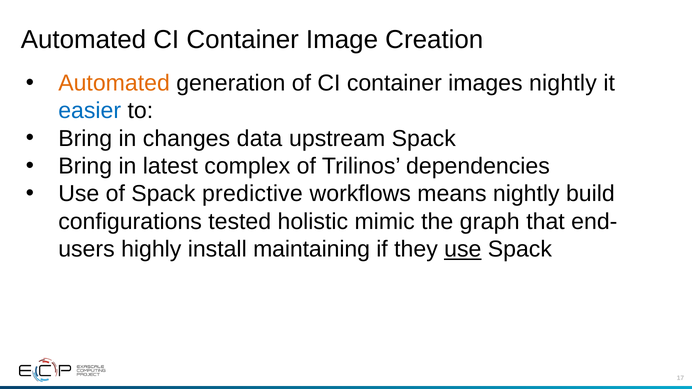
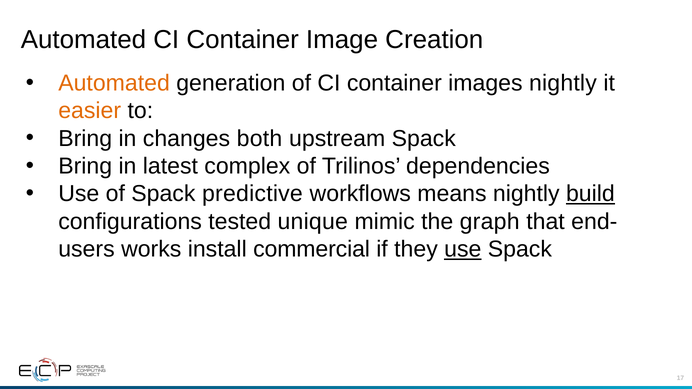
easier colour: blue -> orange (90, 111)
data: data -> both (259, 139)
build underline: none -> present (590, 194)
holistic: holistic -> unique (313, 222)
highly: highly -> works (151, 249)
maintaining: maintaining -> commercial (312, 249)
